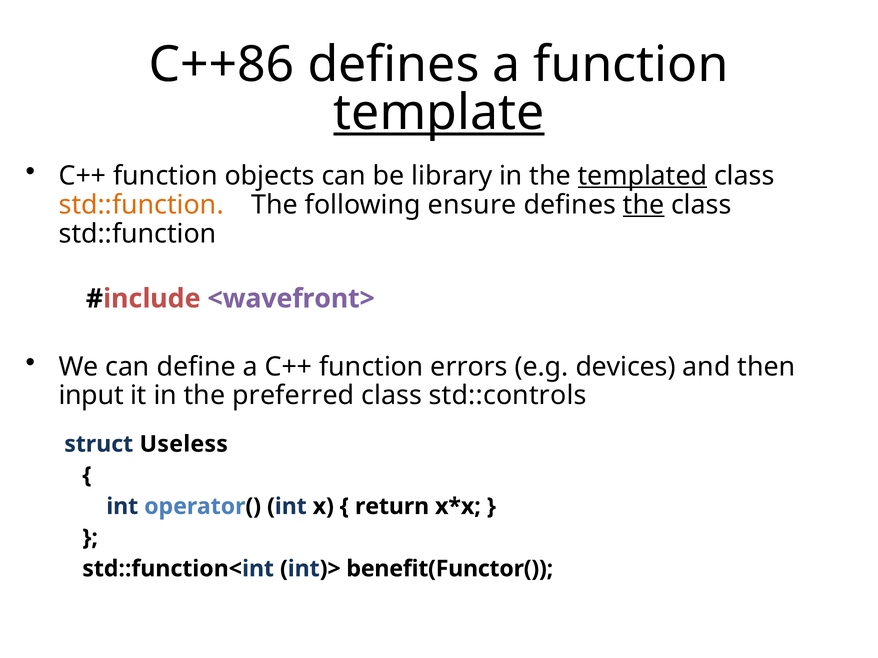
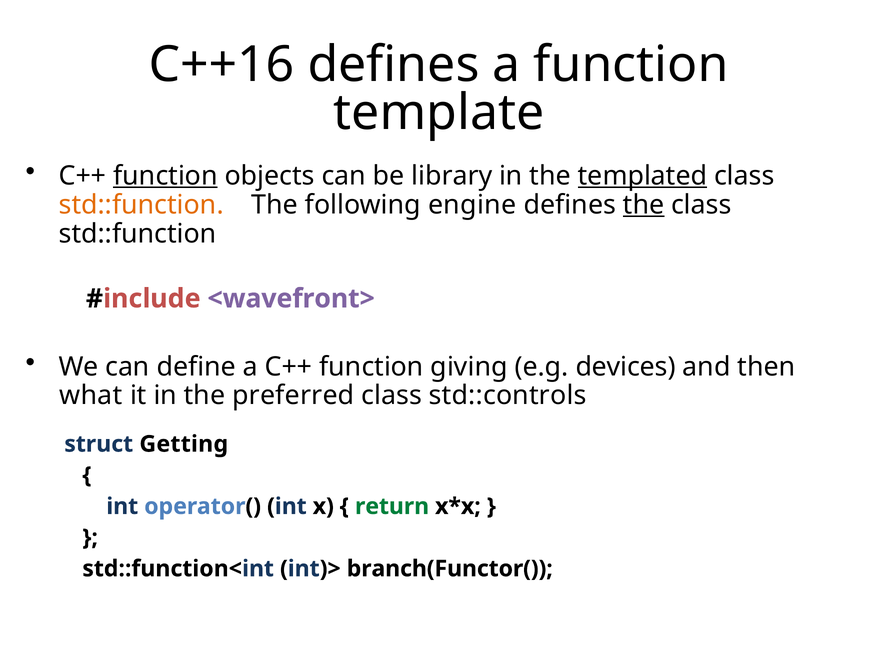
C++86: C++86 -> C++16 (222, 65)
template underline: present -> none (439, 113)
function underline: none -> present (165, 176)
ensure: ensure -> engine (472, 205)
errors: errors -> giving (469, 367)
input: input -> what (91, 396)
Useless: Useless -> Getting (184, 444)
return colour: black -> green (392, 507)
benefit(Functor(: benefit(Functor( -> branch(Functor( (450, 569)
